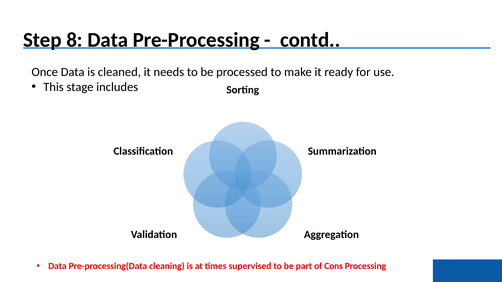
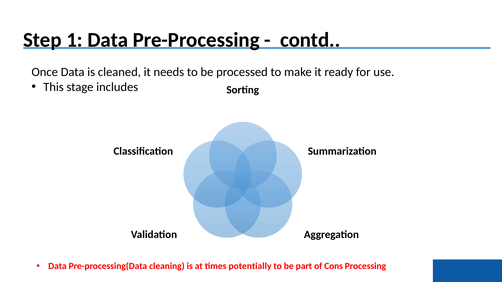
Step 8: 8 -> 1 (75, 40)
supervised: supervised -> potentially (250, 266)
